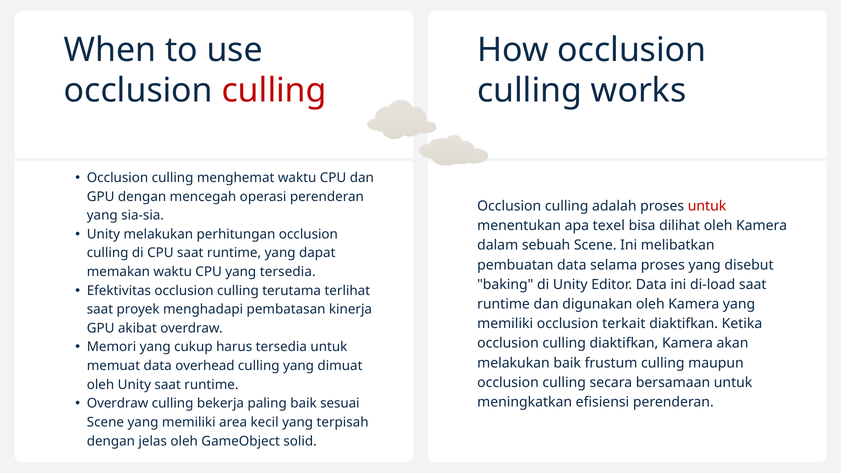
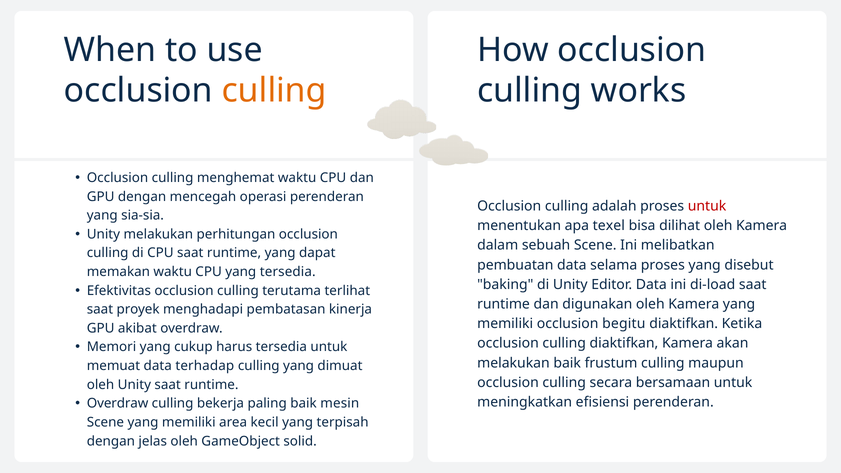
culling colour: red -> orange (274, 91)
terkait: terkait -> begitu (624, 324)
overhead: overhead -> terhadap (205, 366)
sesuai: sesuai -> mesin (340, 404)
